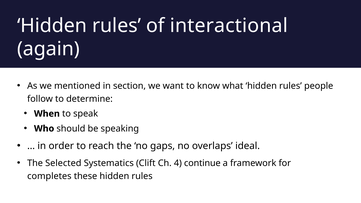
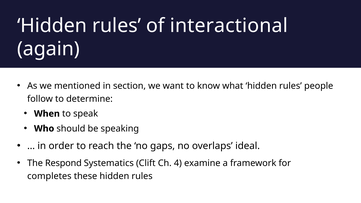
Selected: Selected -> Respond (63, 163)
continue: continue -> examine (202, 163)
